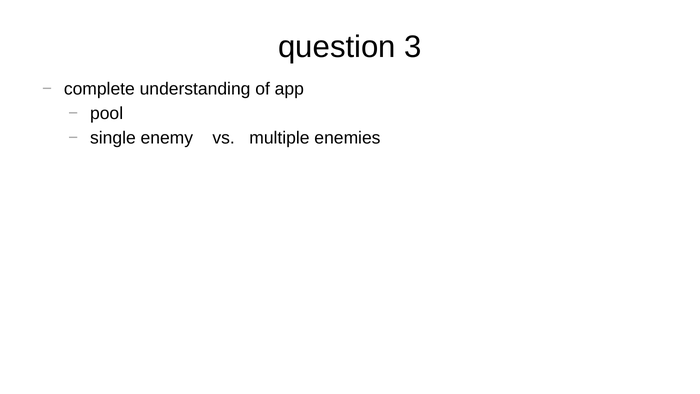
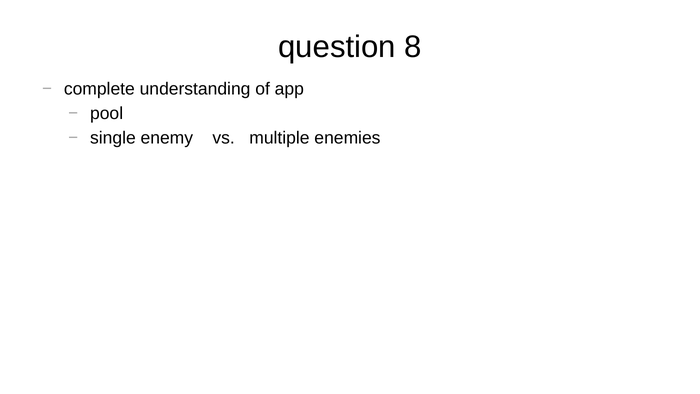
3: 3 -> 8 (413, 47)
